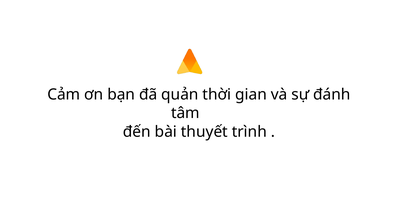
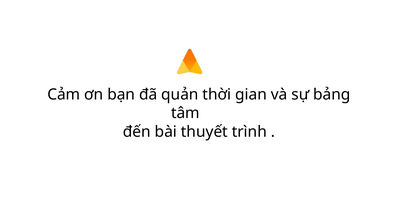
đánh: đánh -> bảng (332, 94)
